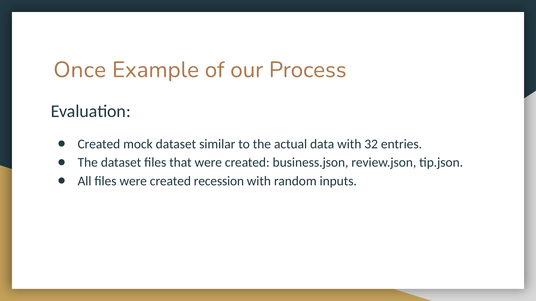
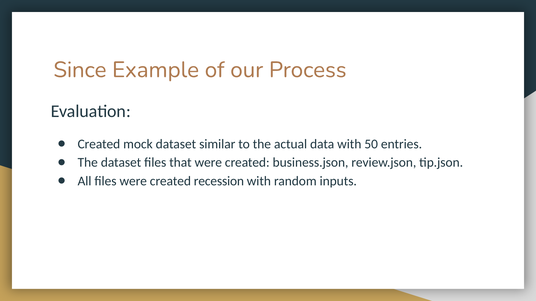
Once: Once -> Since (80, 70)
32: 32 -> 50 (371, 144)
